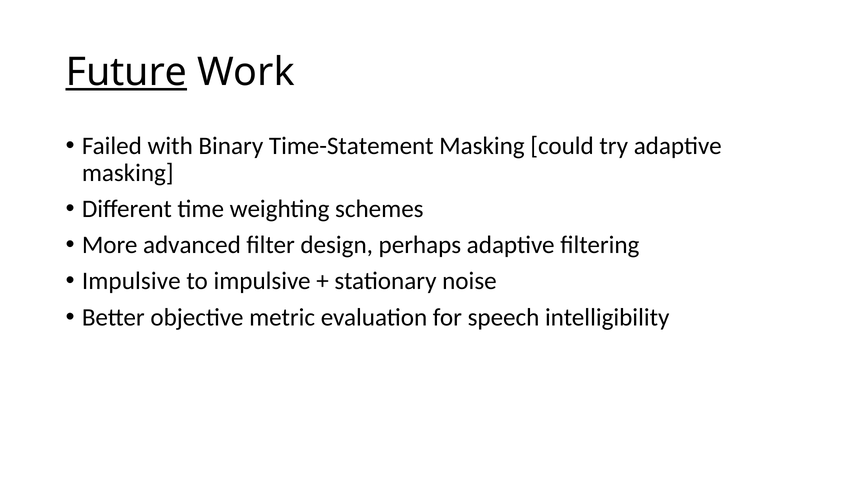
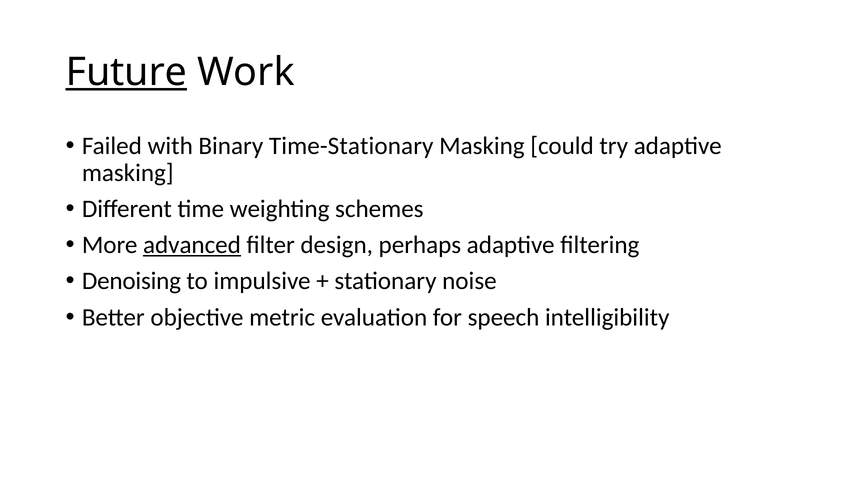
Time-Statement: Time-Statement -> Time-Stationary (351, 146)
advanced underline: none -> present (192, 245)
Impulsive: Impulsive -> Denoising (131, 281)
